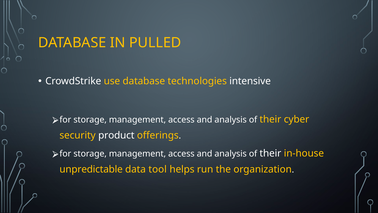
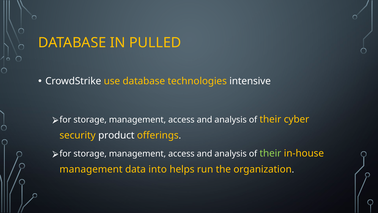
their colour: white -> light green (270, 153)
unpredictable: unpredictable -> management (91, 169)
tool: tool -> into (158, 169)
